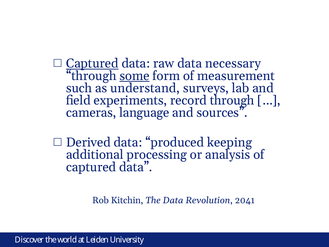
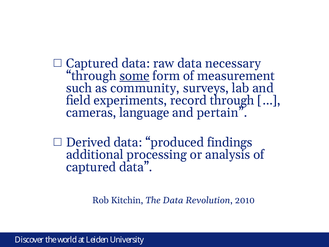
Captured underline: present -> none (92, 63)
understand: understand -> community (145, 88)
sources: sources -> pertain (222, 113)
keeping: keeping -> findings (230, 142)
2041: 2041 -> 2010 (245, 200)
